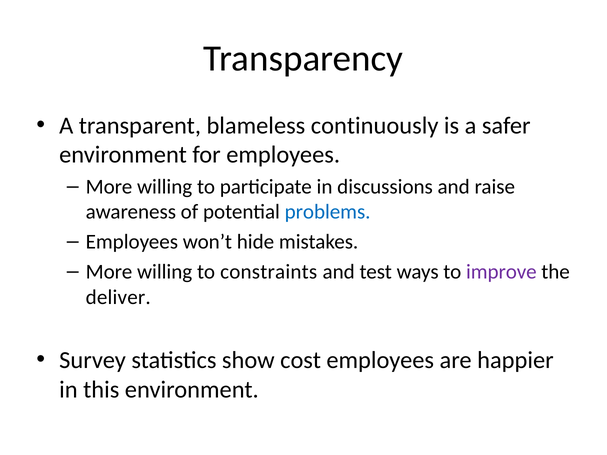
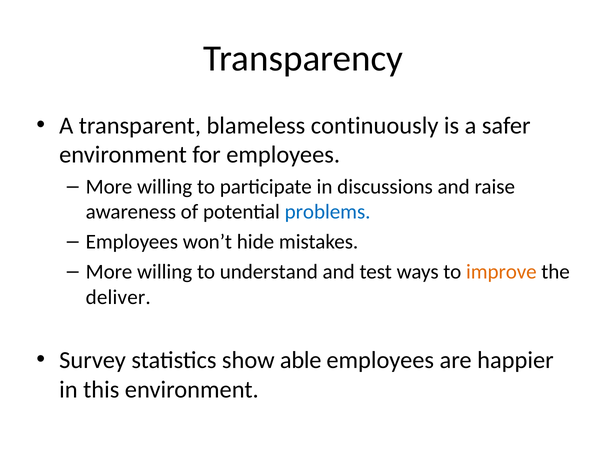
constraints: constraints -> understand (269, 272)
improve colour: purple -> orange (501, 272)
cost: cost -> able (301, 360)
